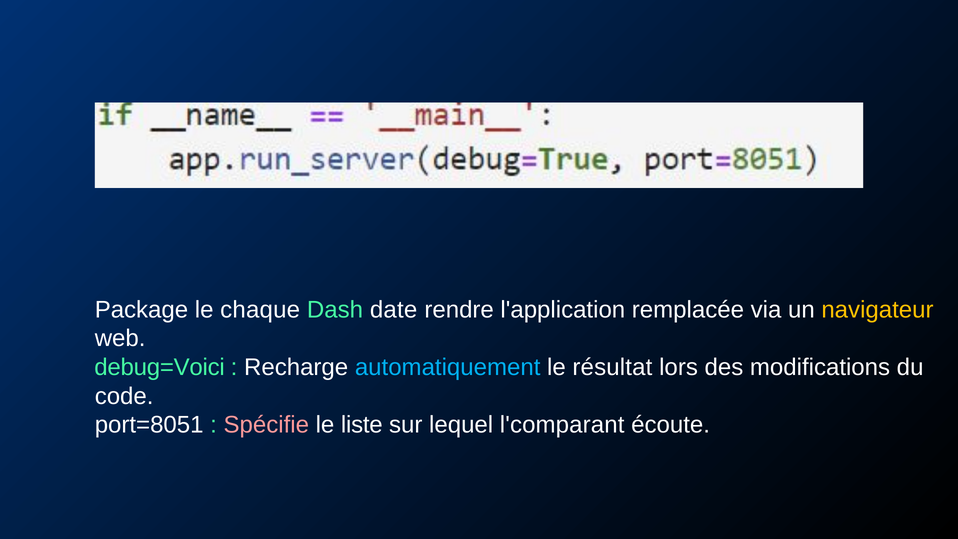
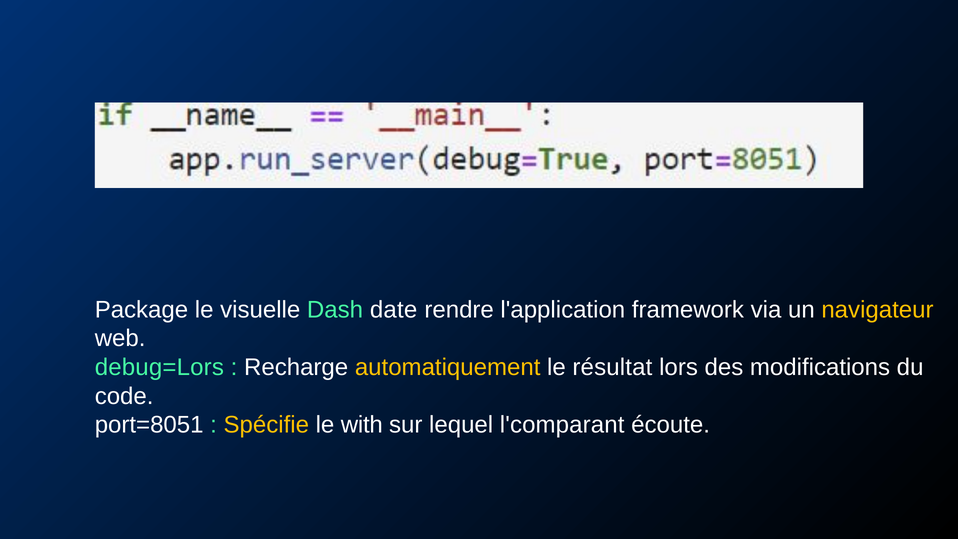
chaque: chaque -> visuelle (260, 310)
remplacée: remplacée -> framework (688, 310)
debug=Voici: debug=Voici -> debug=Lors (159, 367)
automatiquement colour: light blue -> yellow (448, 367)
Spécifie colour: pink -> yellow (266, 425)
liste: liste -> with (362, 425)
